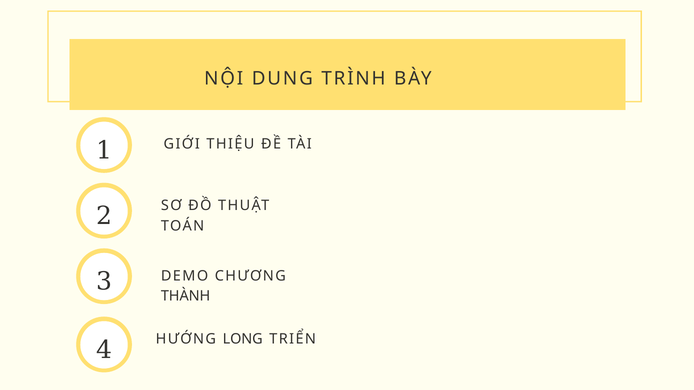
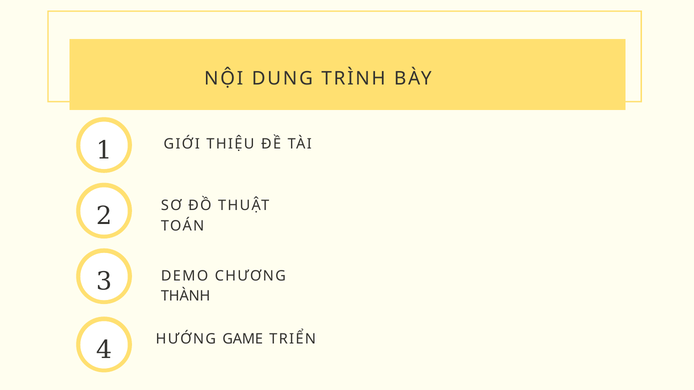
LONG: LONG -> GAME (243, 339)
